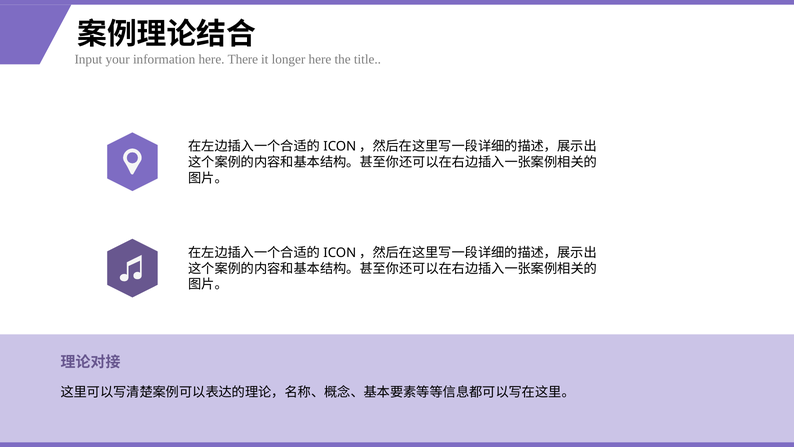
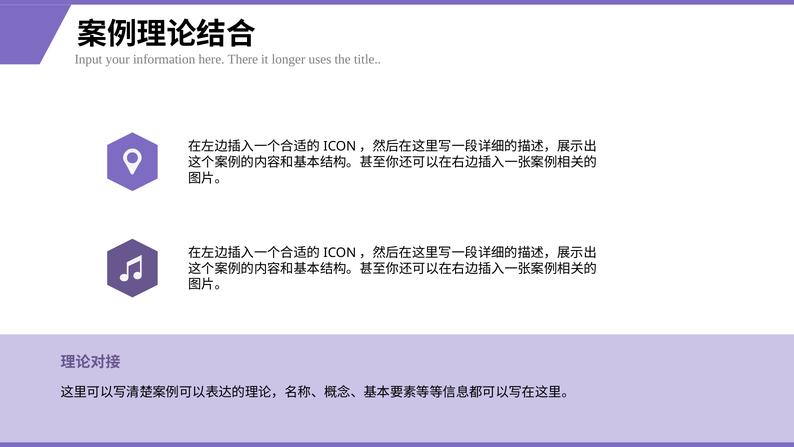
longer here: here -> uses (320, 59)
